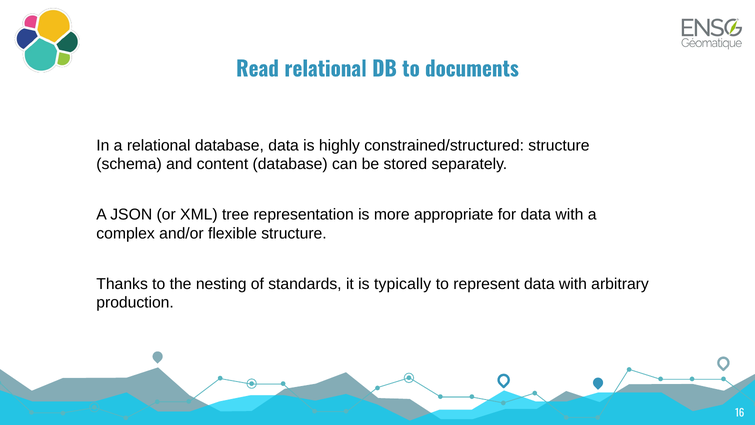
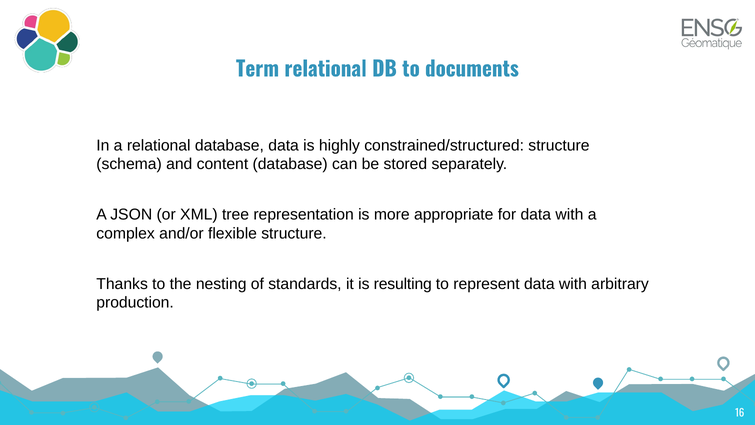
Read: Read -> Term (258, 69)
typically: typically -> resulting (403, 284)
